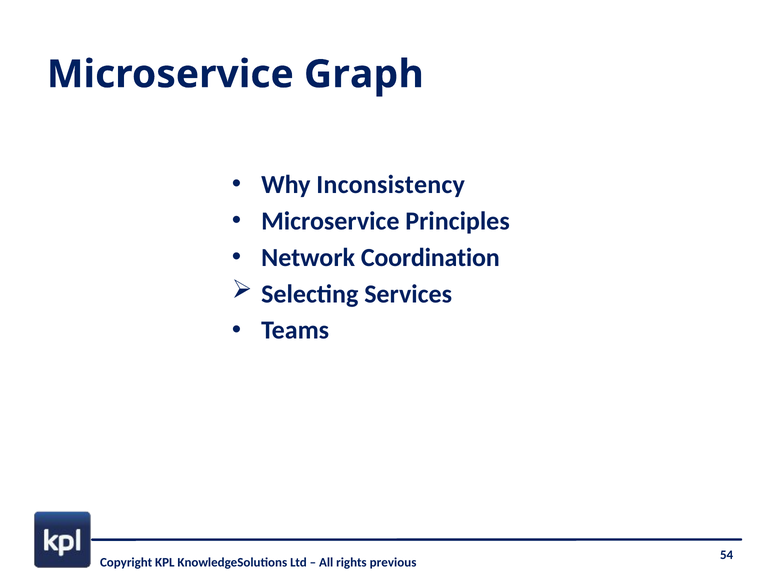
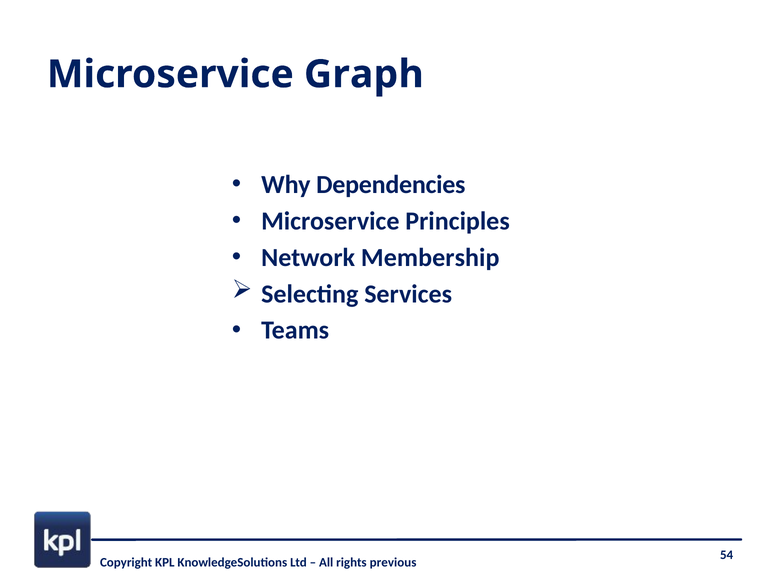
Inconsistency: Inconsistency -> Dependencies (391, 185)
Coordination: Coordination -> Membership (430, 258)
